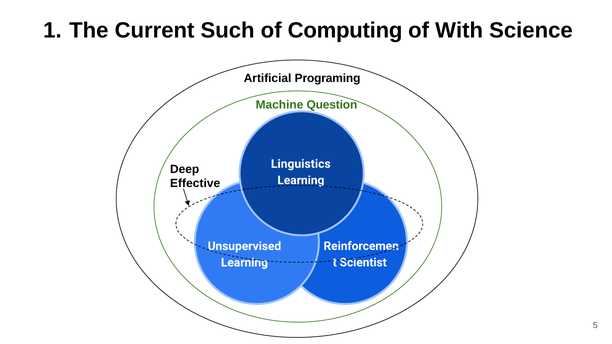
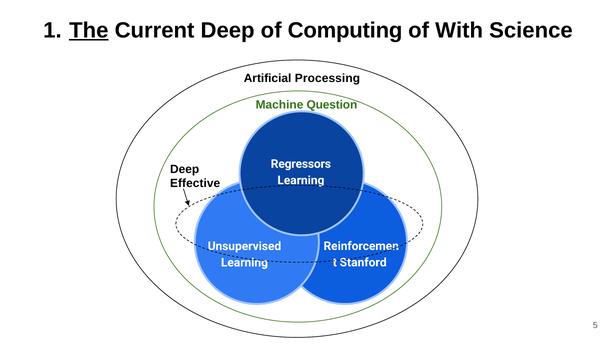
The underline: none -> present (89, 30)
Current Such: Such -> Deep (228, 30)
Programing: Programing -> Processing (327, 78)
Linguistics: Linguistics -> Regressors (301, 164)
Scientist: Scientist -> Stanford (363, 263)
